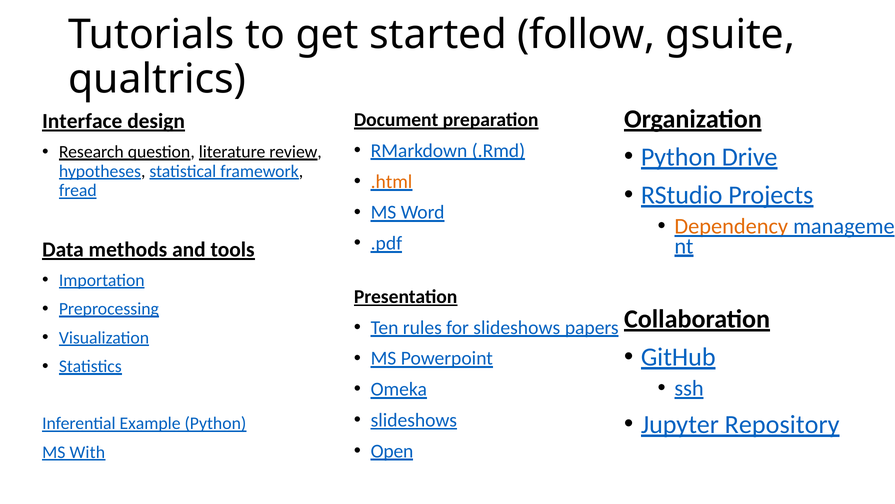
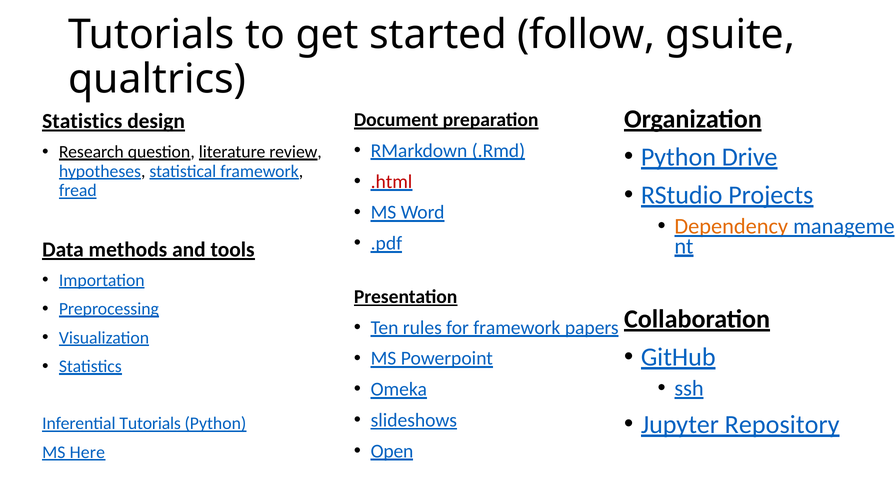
Interface: Interface -> Statistics (82, 121)
.html colour: orange -> red (392, 181)
for slideshows: slideshows -> framework (517, 327)
Inferential Example: Example -> Tutorials (150, 423)
With: With -> Here (87, 452)
